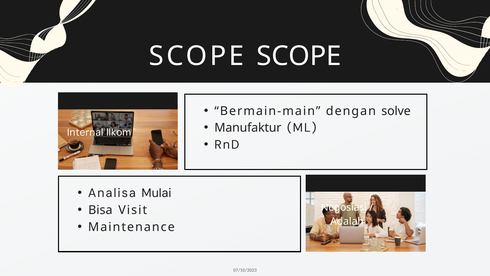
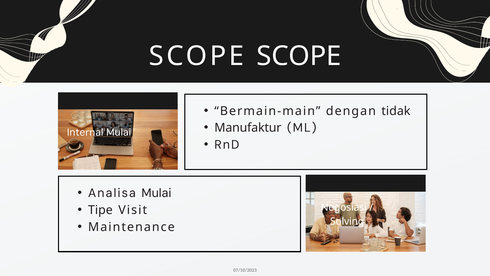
solve: solve -> tidak (396, 111)
Internal Ilkom: Ilkom -> Mulai (119, 132)
Bisa: Bisa -> Tipe (100, 210)
Adalah: Adalah -> Solving (347, 221)
